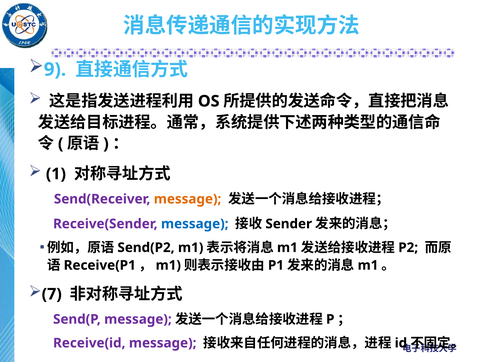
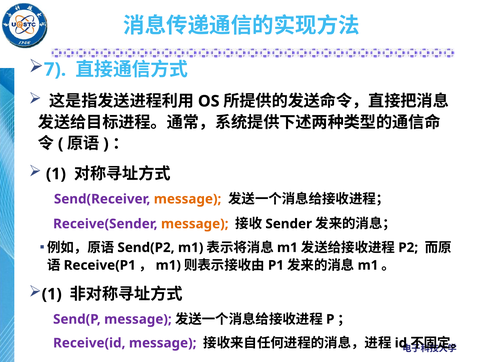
9: 9 -> 7 (55, 70)
message colour: blue -> orange (195, 224)
7: 7 -> 1 (52, 294)
